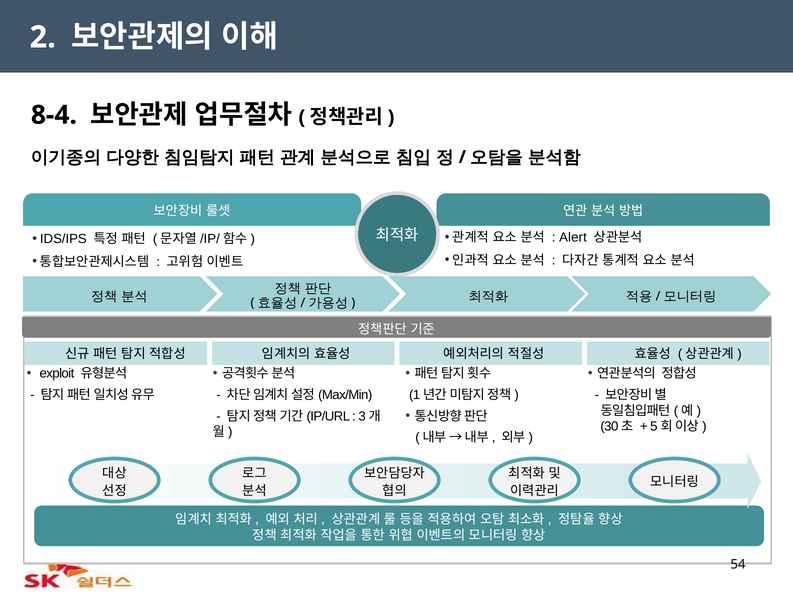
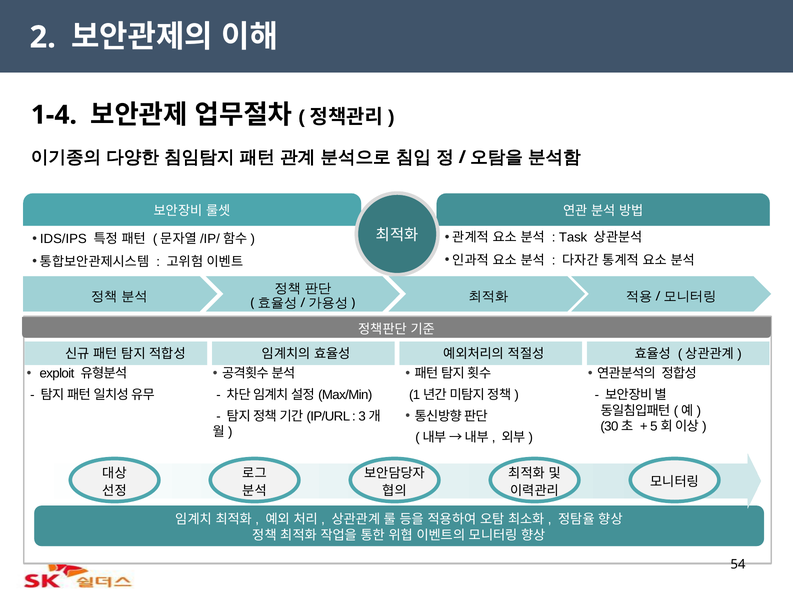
8-4: 8-4 -> 1-4 (54, 115)
Alert: Alert -> Task (573, 237)
